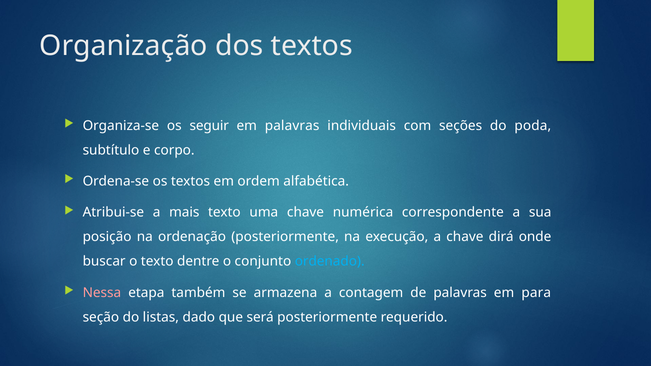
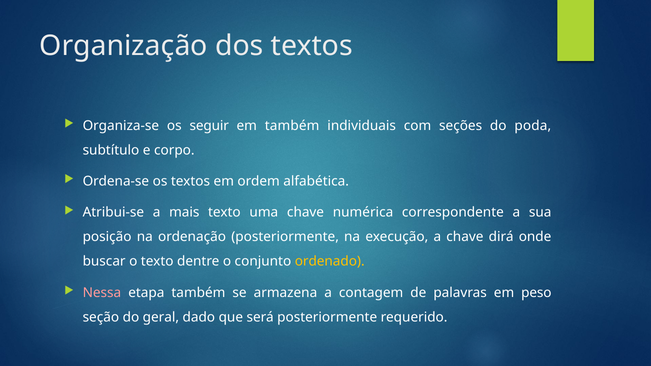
em palavras: palavras -> também (292, 126)
ordenado colour: light blue -> yellow (330, 261)
para: para -> peso (536, 293)
listas: listas -> geral (161, 317)
